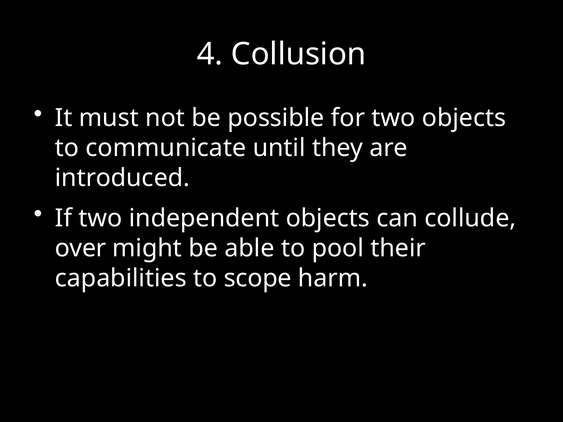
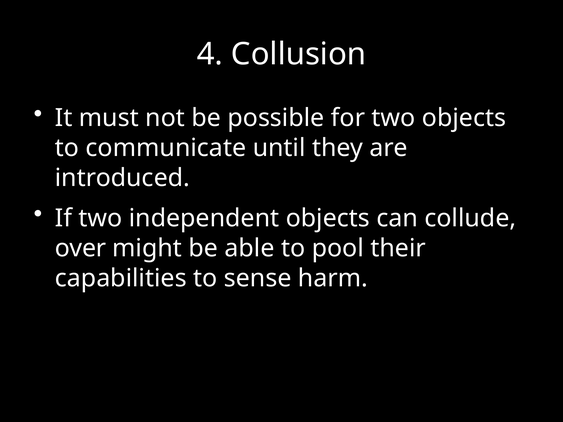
scope: scope -> sense (258, 278)
